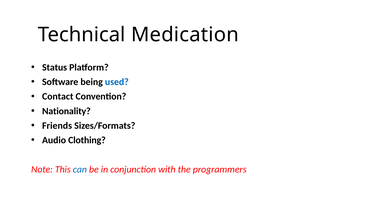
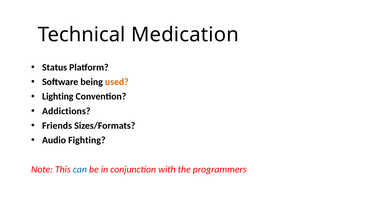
used colour: blue -> orange (117, 82)
Contact: Contact -> Lighting (58, 96)
Nationality: Nationality -> Addictions (66, 111)
Clothing: Clothing -> Fighting (87, 140)
